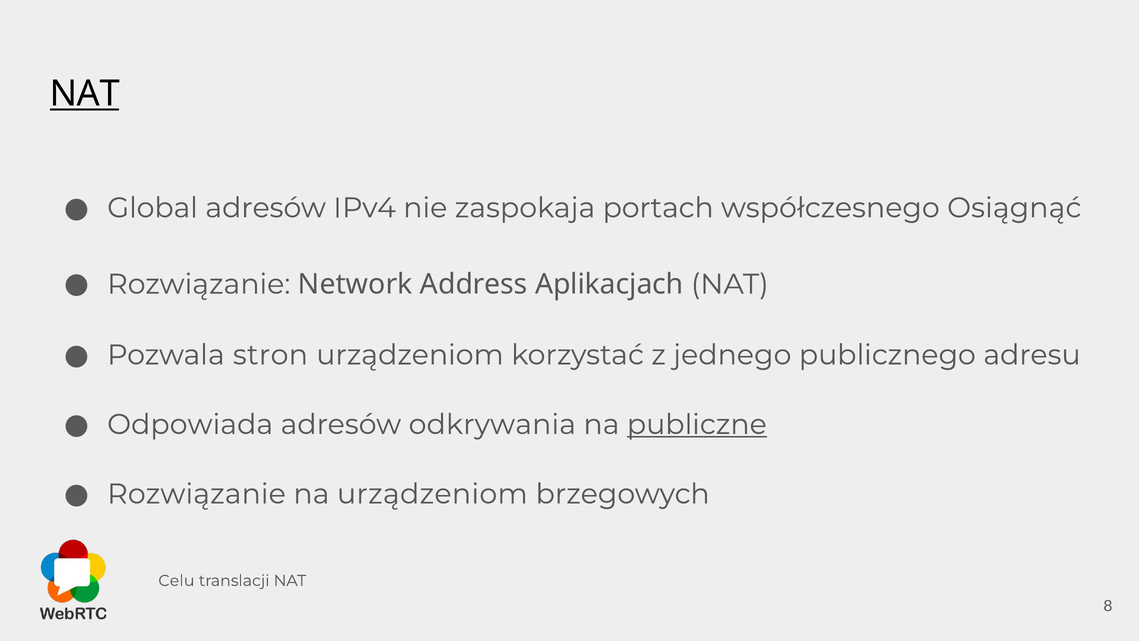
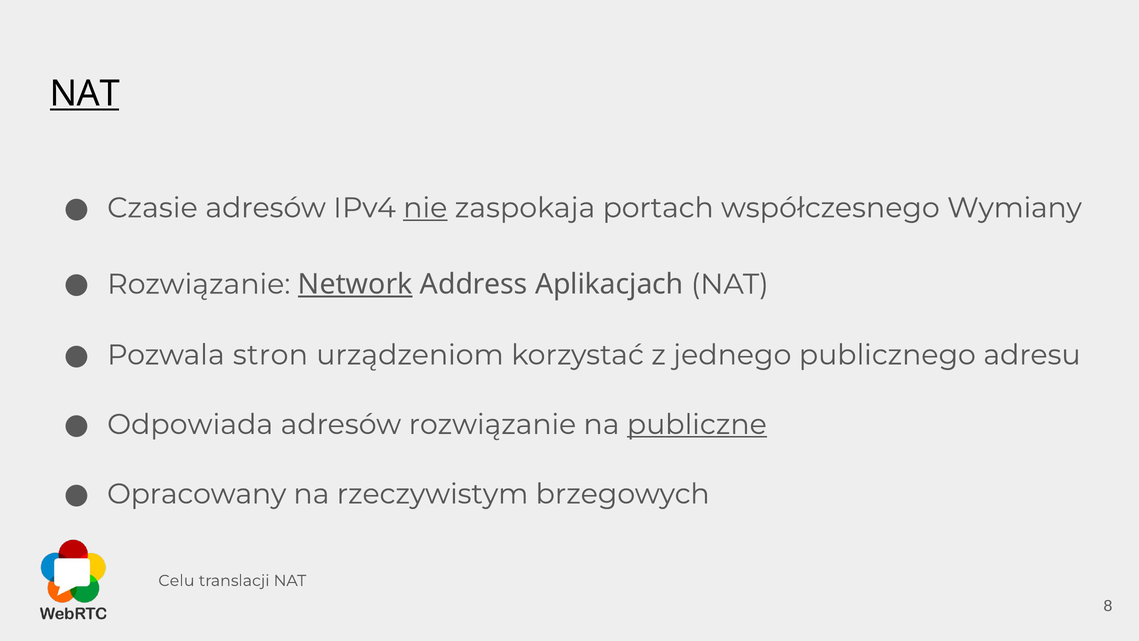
Global: Global -> Czasie (152, 208)
nie underline: none -> present (425, 208)
Osiągnąć: Osiągnąć -> Wymiany (1014, 208)
Network underline: none -> present (355, 284)
adresów odkrywania: odkrywania -> rozwiązanie (492, 424)
Rozwiązanie: Rozwiązanie -> Opracowany (197, 494)
na urządzeniom: urządzeniom -> rzeczywistym (433, 494)
